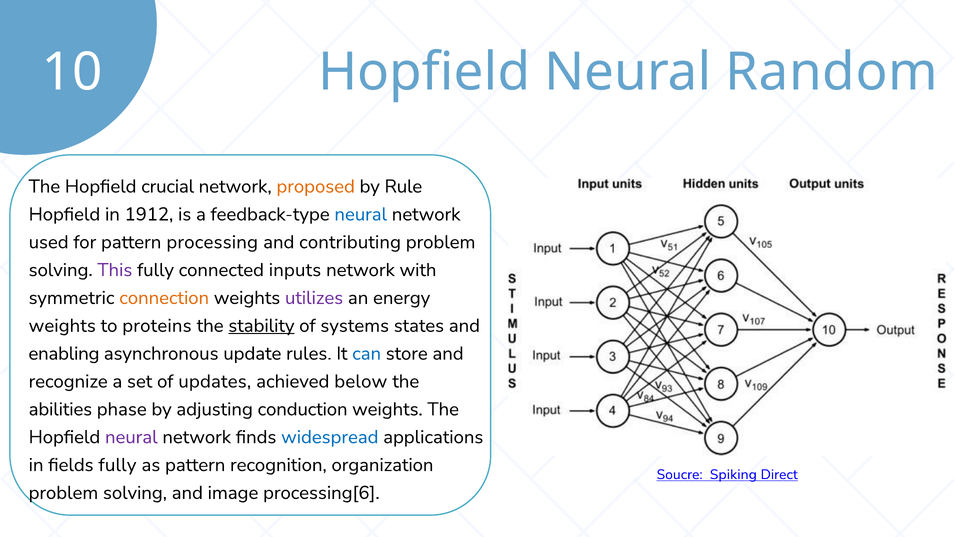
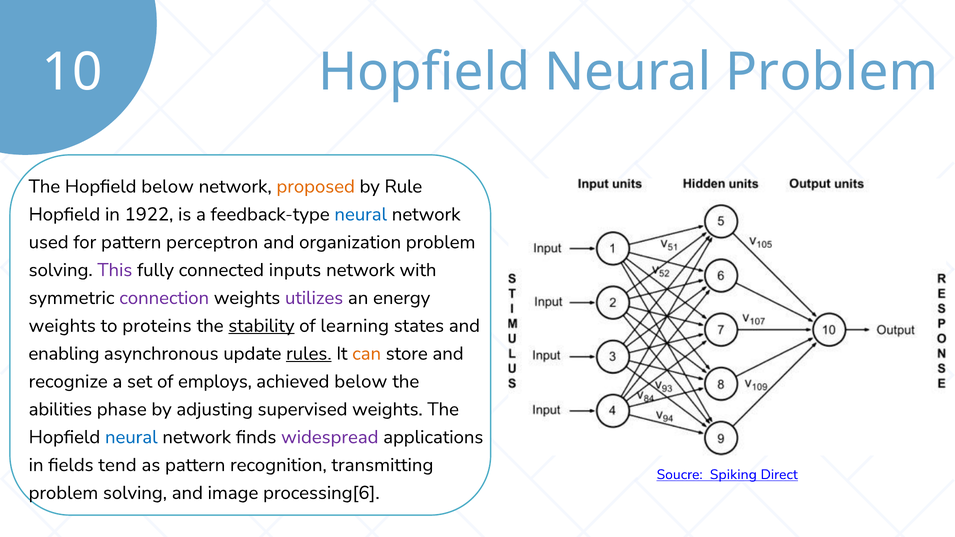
Neural Random: Random -> Problem (832, 72)
Hopfield crucial: crucial -> below (168, 186)
1912: 1912 -> 1922 (149, 214)
processing: processing -> perceptron (212, 242)
contributing: contributing -> organization (350, 242)
connection colour: orange -> purple (164, 298)
systems: systems -> learning (355, 326)
rules underline: none -> present (309, 354)
can colour: blue -> orange (367, 354)
updates: updates -> employs (215, 382)
conduction: conduction -> supervised (303, 409)
neural colour: purple -> blue (131, 437)
widespread colour: blue -> purple (330, 437)
fields fully: fully -> tend (117, 465)
organization: organization -> transmitting (382, 465)
